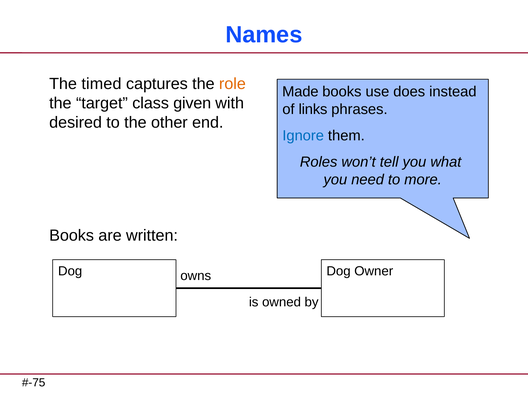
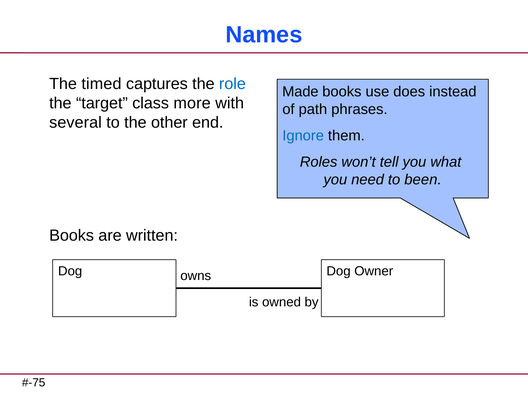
role colour: orange -> blue (232, 84)
given: given -> more (192, 103)
links: links -> path (313, 109)
desired: desired -> several (76, 122)
more: more -> been (423, 180)
